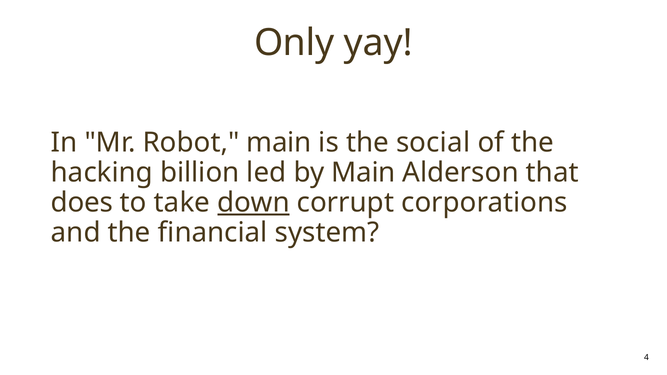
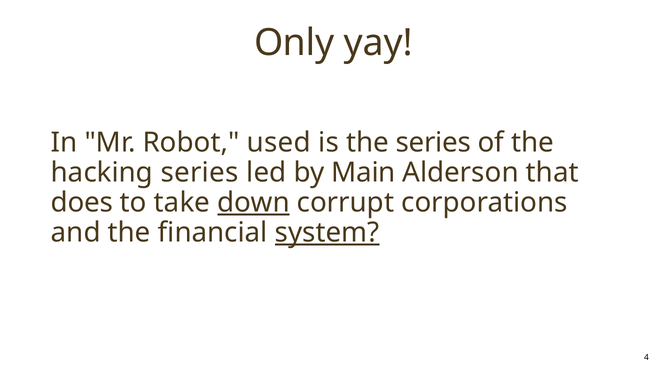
Robot main: main -> used (279, 143)
the social: social -> series (433, 143)
hacking billion: billion -> series (200, 173)
system underline: none -> present (327, 233)
